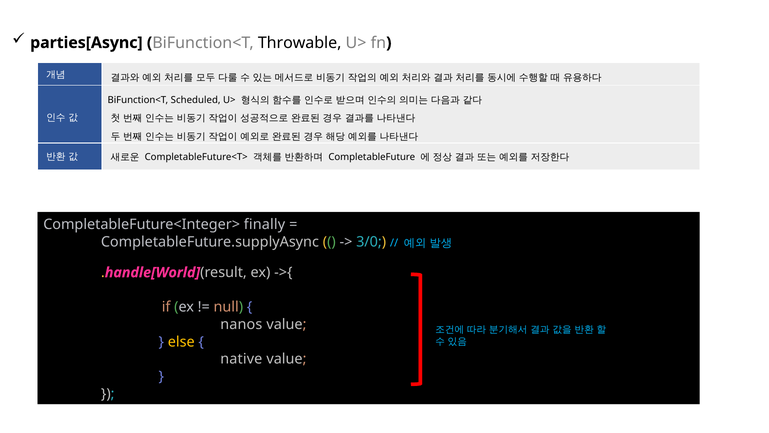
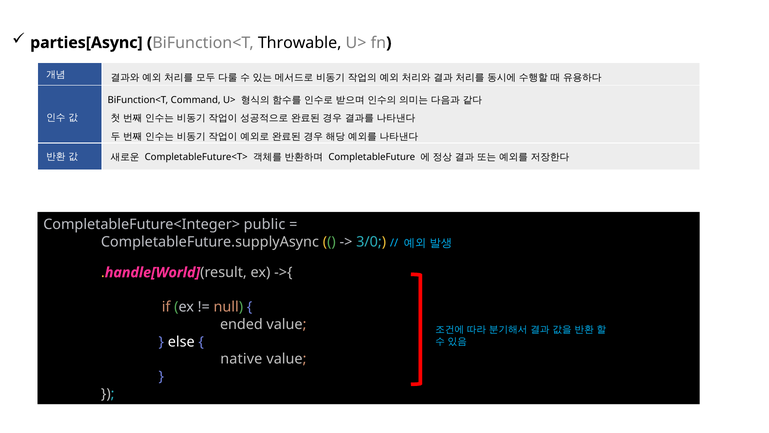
Scheduled: Scheduled -> Command (196, 100)
finally: finally -> public (264, 224)
nanos: nanos -> ended (241, 324)
else colour: yellow -> white (181, 341)
